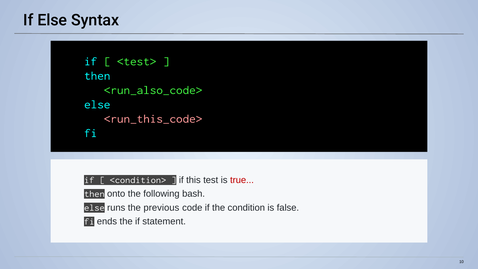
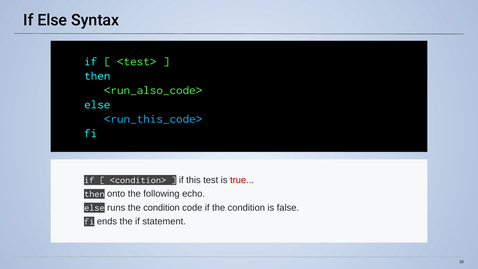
<run_this_code> colour: pink -> light blue (153, 119)
bash: bash -> echo (194, 194)
runs the previous: previous -> condition (161, 208)
